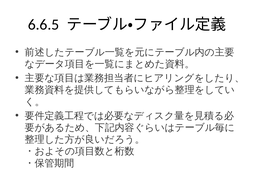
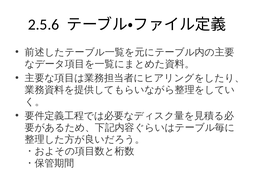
6.6.5: 6.6.5 -> 2.5.6 (44, 25)
